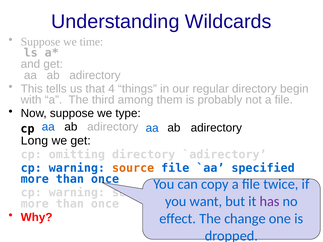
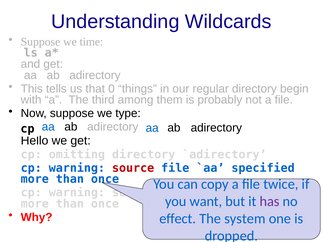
4: 4 -> 0 (111, 89)
Long: Long -> Hello (35, 141)
source colour: orange -> red (133, 168)
change: change -> system (245, 219)
